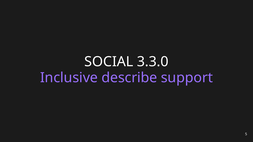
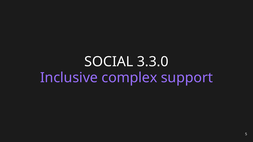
describe: describe -> complex (129, 78)
